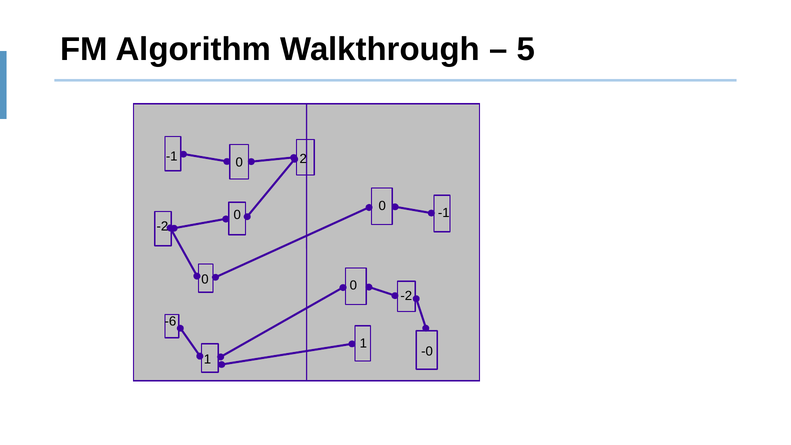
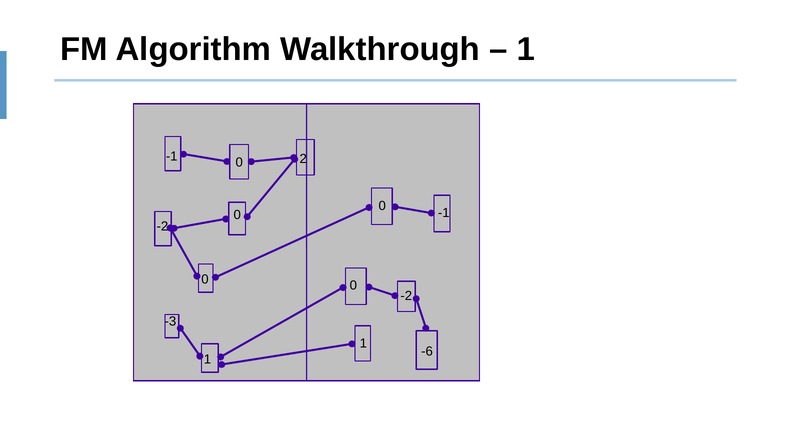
5: 5 -> 1 (526, 49)
-6: -6 -> -3 (170, 321)
-0: -0 -> -6 (427, 351)
